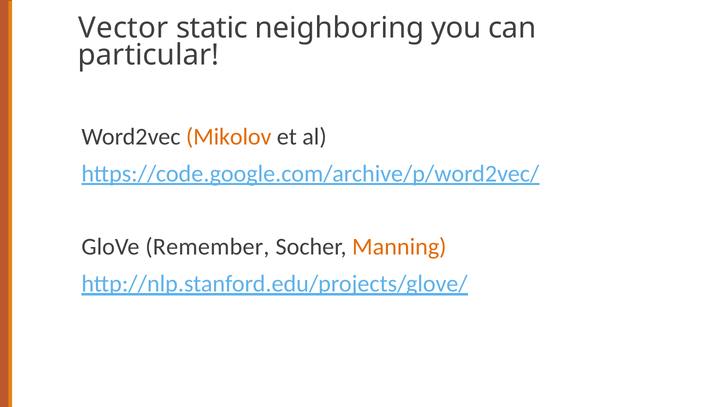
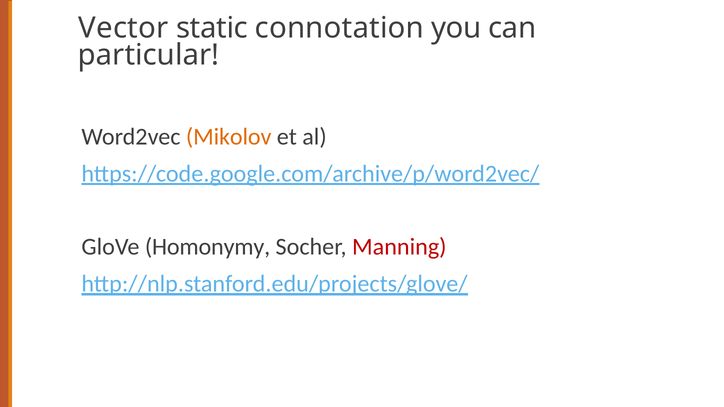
neighboring: neighboring -> connotation (339, 28)
Remember: Remember -> Homonymy (208, 247)
Manning colour: orange -> red (399, 247)
